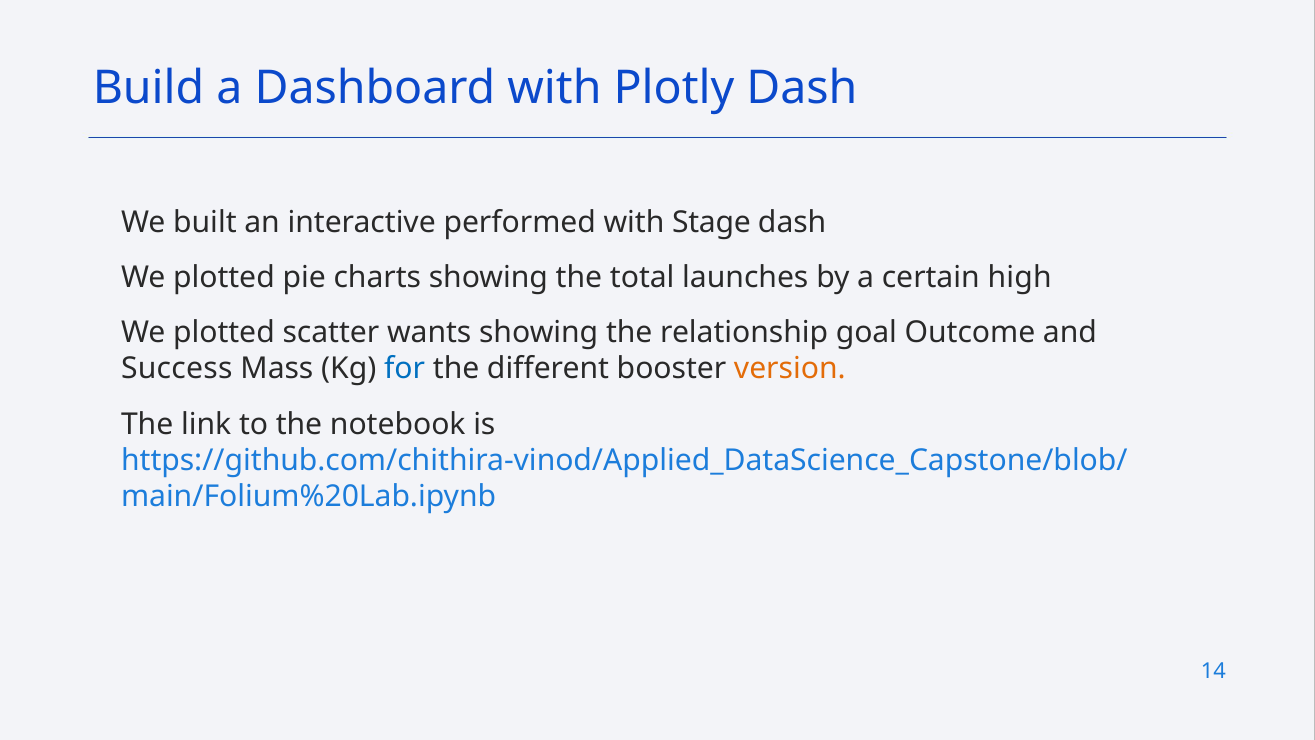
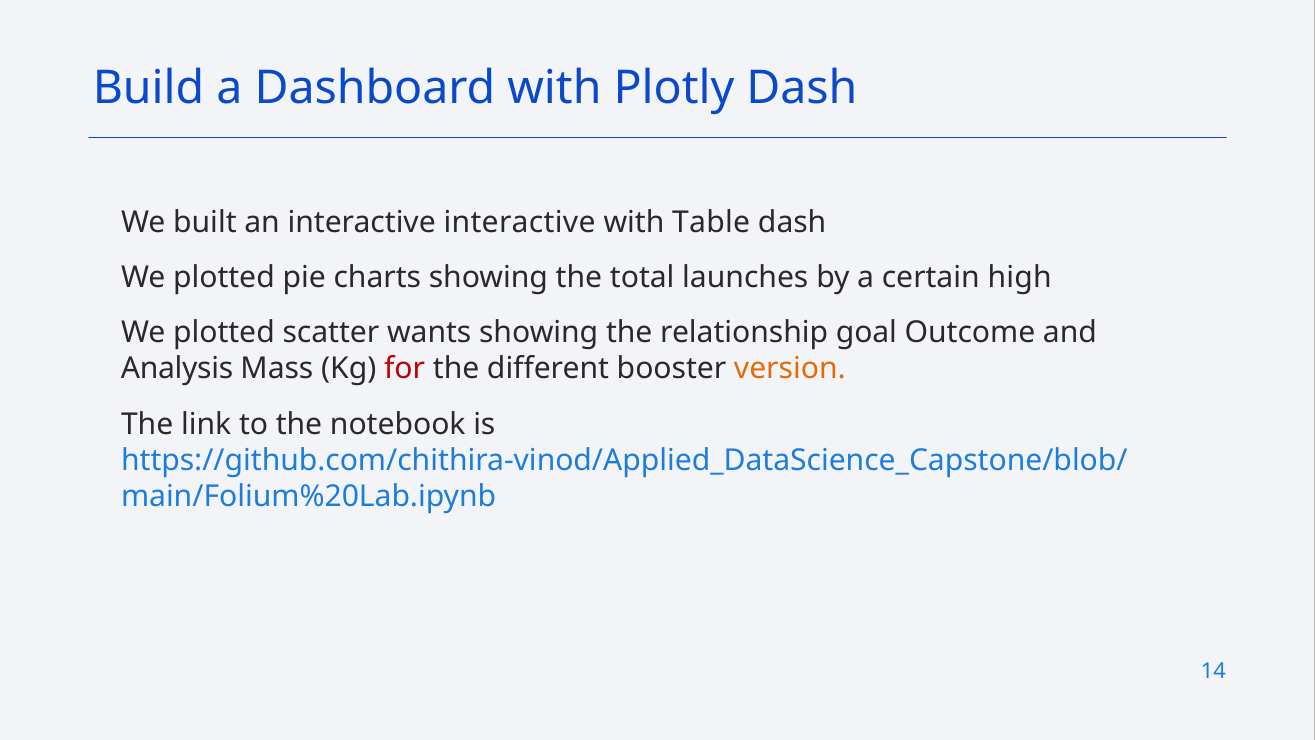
interactive performed: performed -> interactive (520, 222)
Stage: Stage -> Table (711, 222)
Success: Success -> Analysis (177, 369)
for colour: blue -> red (405, 369)
